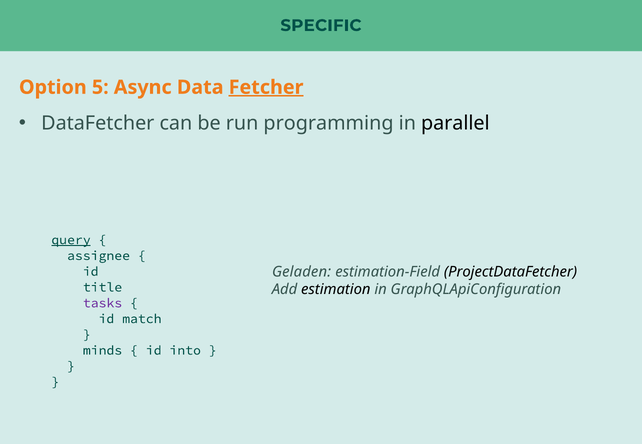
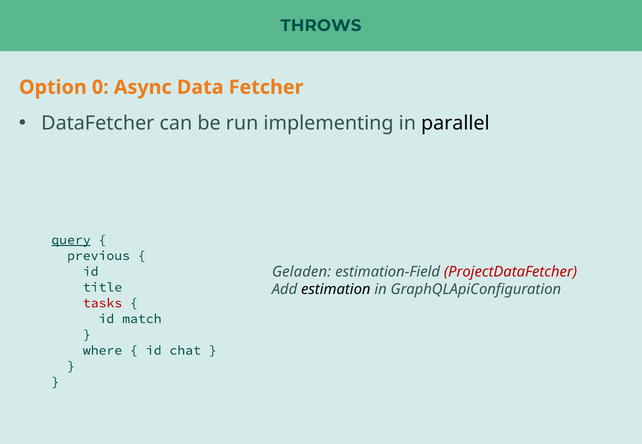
SPECIFIC: SPECIFIC -> THROWS (321, 25)
5: 5 -> 0 (100, 87)
Fetcher underline: present -> none (266, 87)
programming: programming -> implementing (329, 123)
assignee: assignee -> previous (99, 256)
ProjectDataFetcher colour: black -> red (511, 272)
tasks colour: purple -> red (103, 303)
minds: minds -> where (103, 351)
into: into -> chat (185, 351)
